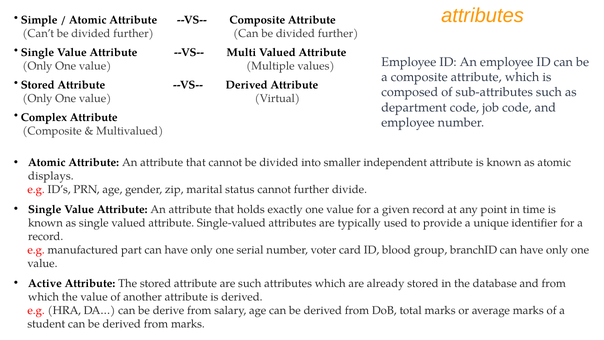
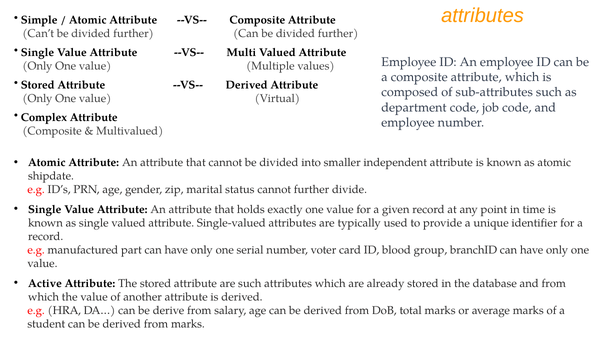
displays: displays -> shipdate (51, 176)
